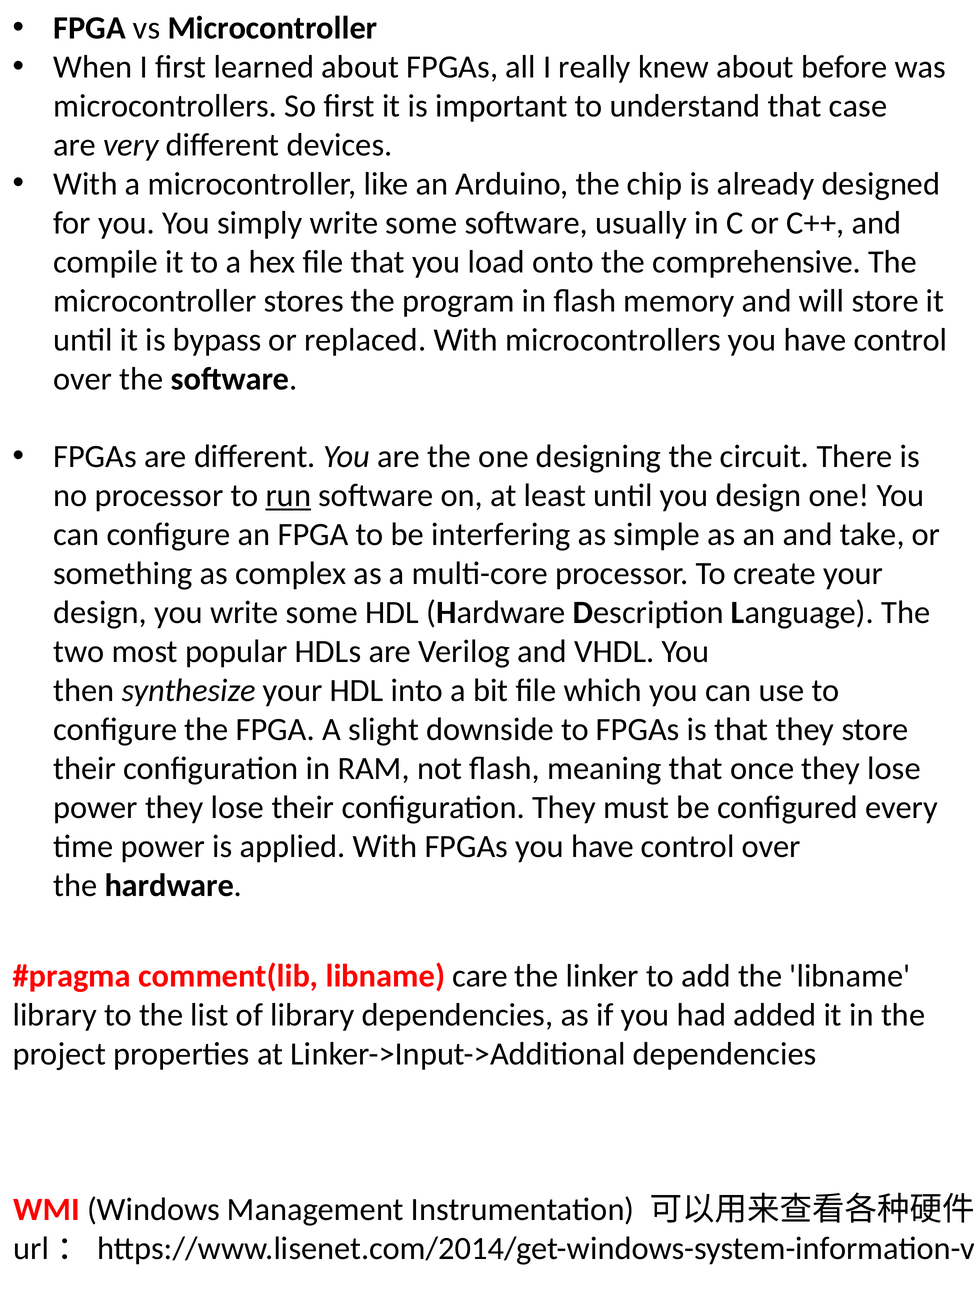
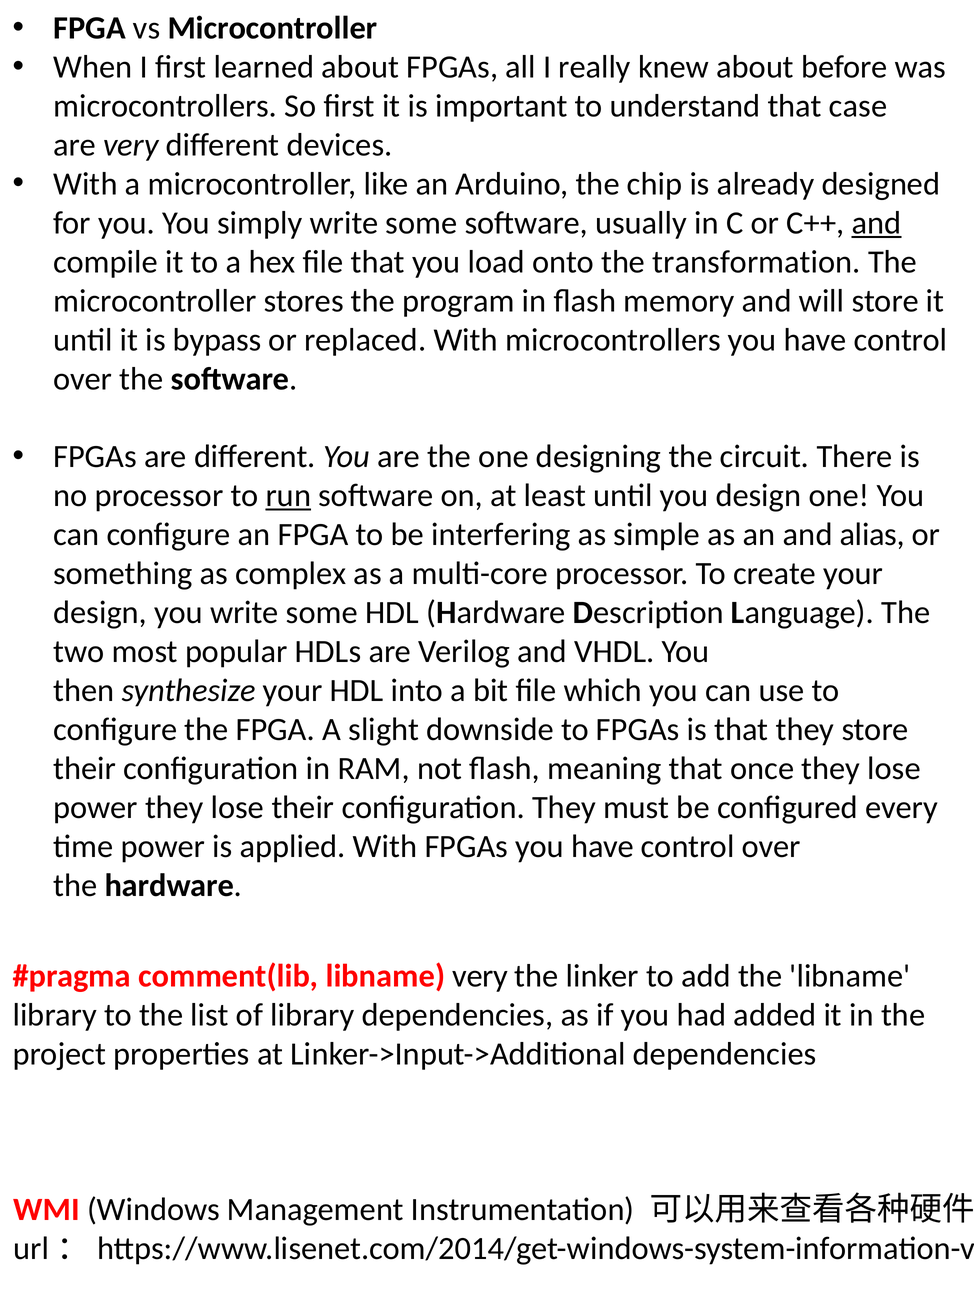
and underline: none -> present (877, 223)
comprehensive: comprehensive -> transformation (757, 262)
take: take -> alias (872, 535)
libname care: care -> very (480, 976)
